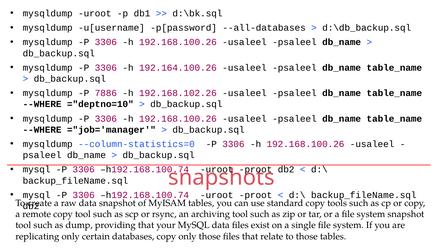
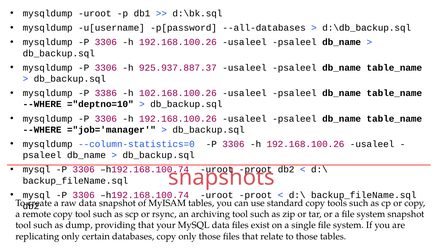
192.164.100.26: 192.164.100.26 -> 925.937.887.37 (178, 68)
7886: 7886 -> 3386 (106, 93)
192.168.102.26: 192.168.102.26 -> 102.168.100.26 (178, 93)
